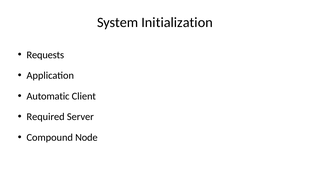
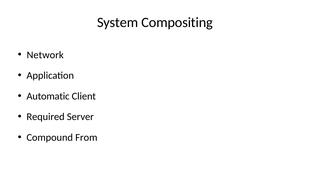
Initialization: Initialization -> Compositing (177, 23)
Requests: Requests -> Network (45, 55)
Node: Node -> From (86, 138)
